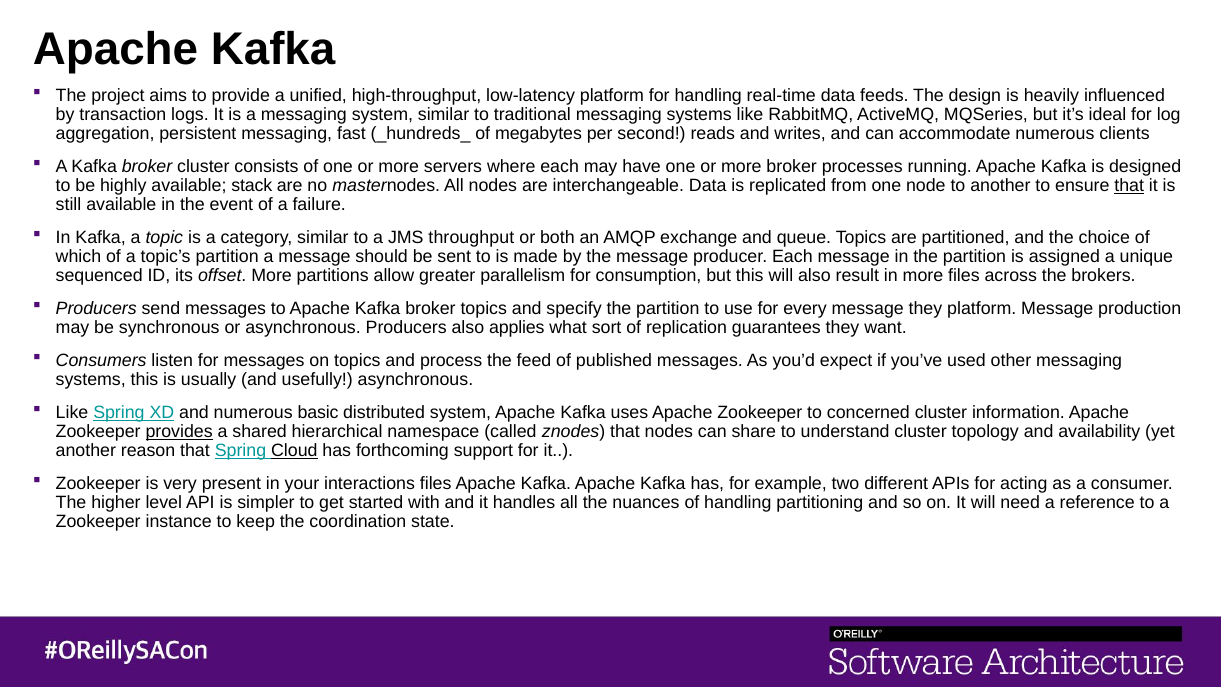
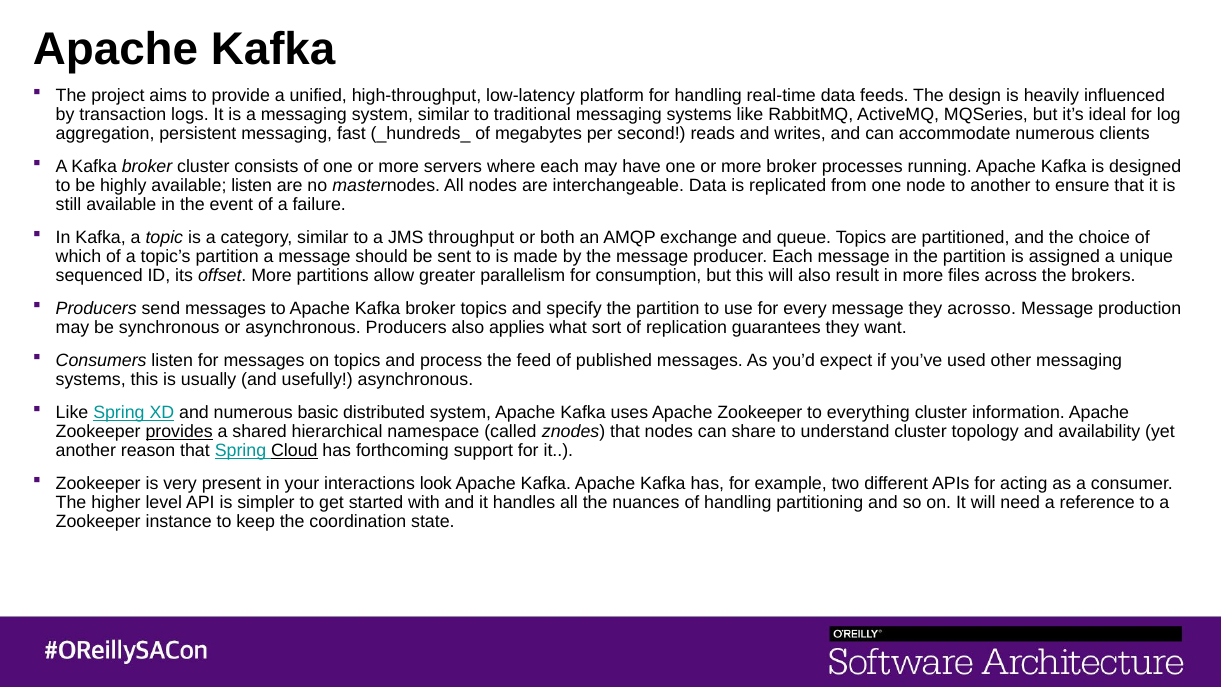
available stack: stack -> listen (252, 186)
that underline: present -> none (1129, 186)
they platform: platform -> acrosso (982, 309)
concerned: concerned -> everything (868, 412)
interactions files: files -> look (436, 483)
